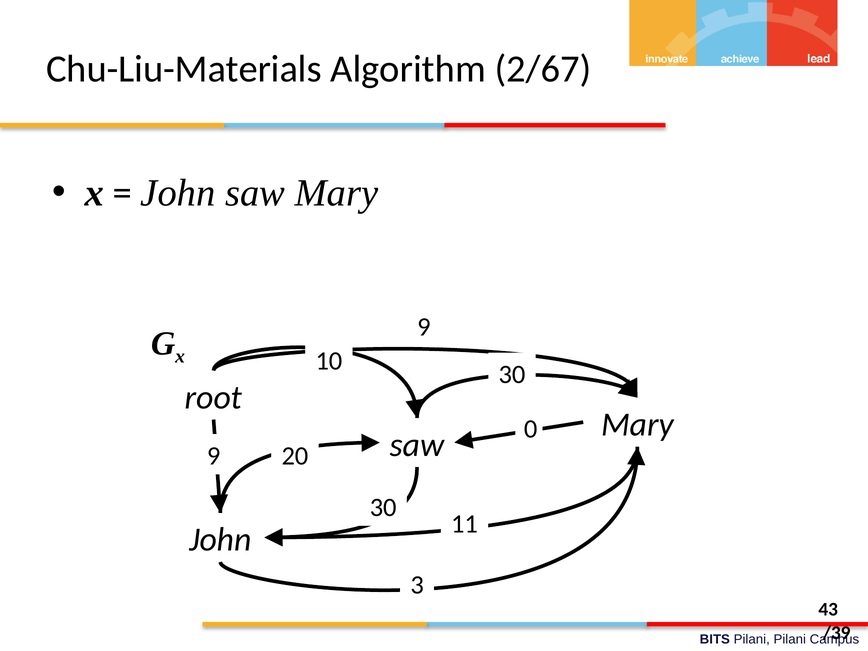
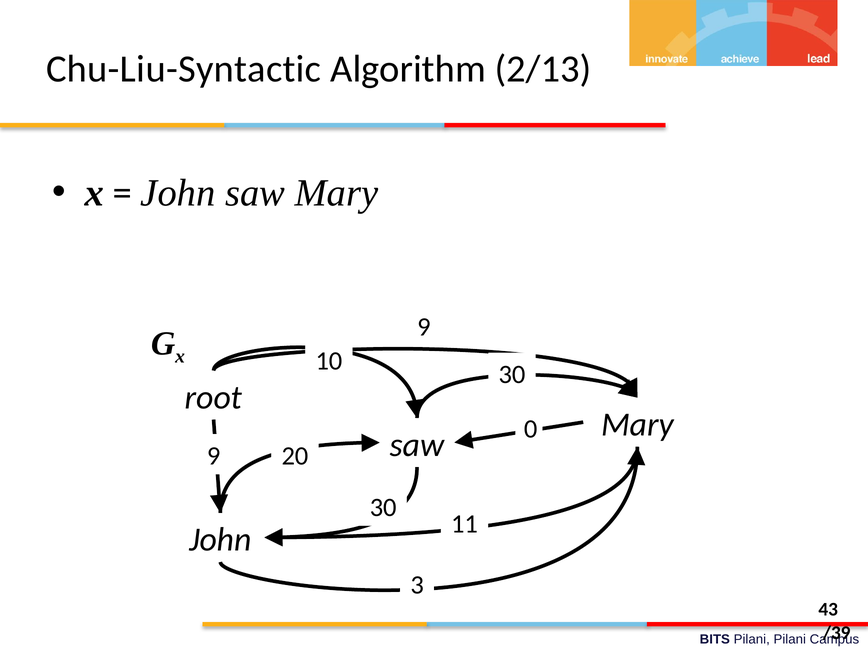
Chu-Liu-Materials: Chu-Liu-Materials -> Chu-Liu-Syntactic (184, 69)
2/67: 2/67 -> 2/13 (543, 69)
